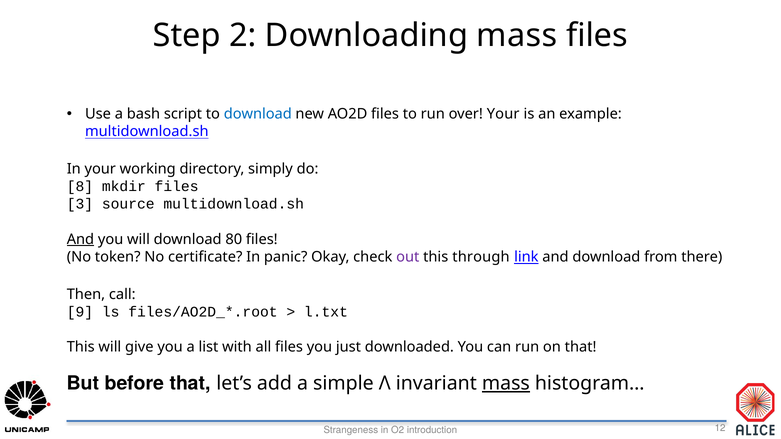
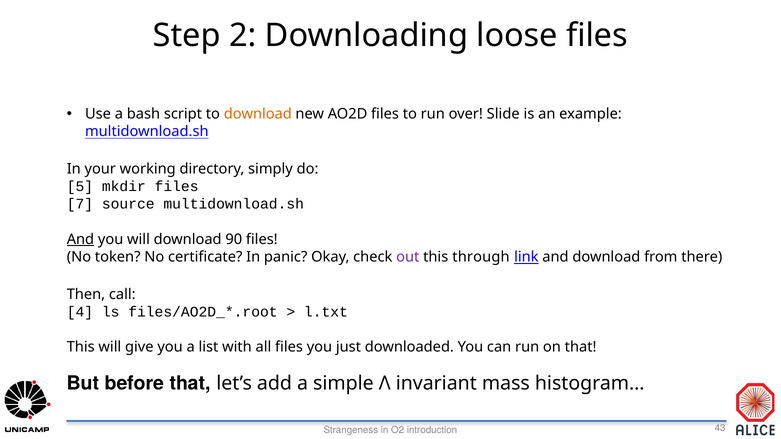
Downloading mass: mass -> loose (517, 36)
download colour: blue -> orange (258, 114)
over Your: Your -> Slide (503, 114)
8: 8 -> 5 (80, 187)
3: 3 -> 7 (80, 204)
80: 80 -> 90 (234, 239)
9: 9 -> 4 (80, 312)
mass underline: present -> none (506, 384)
12: 12 -> 43 (720, 428)
